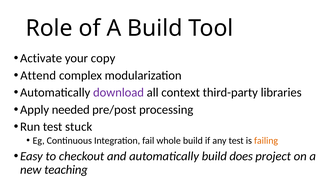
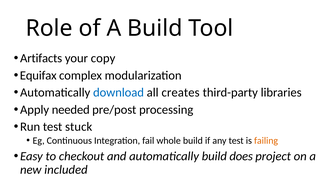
Activate: Activate -> Artifacts (41, 58)
Attend: Attend -> Equifax (38, 75)
download colour: purple -> blue (119, 92)
context: context -> creates (181, 92)
teaching: teaching -> included (66, 169)
